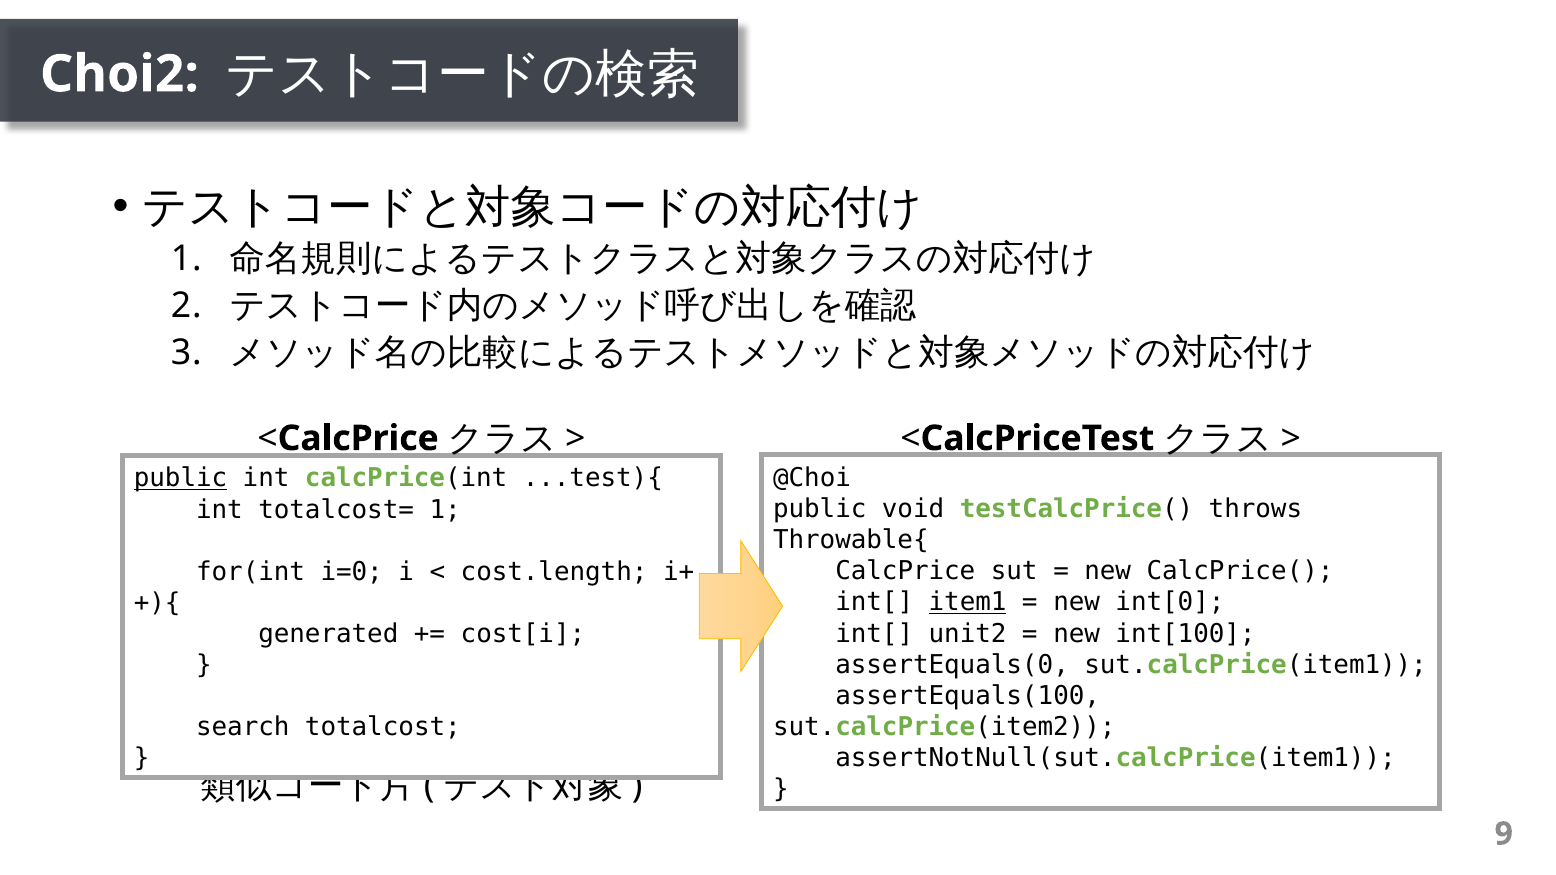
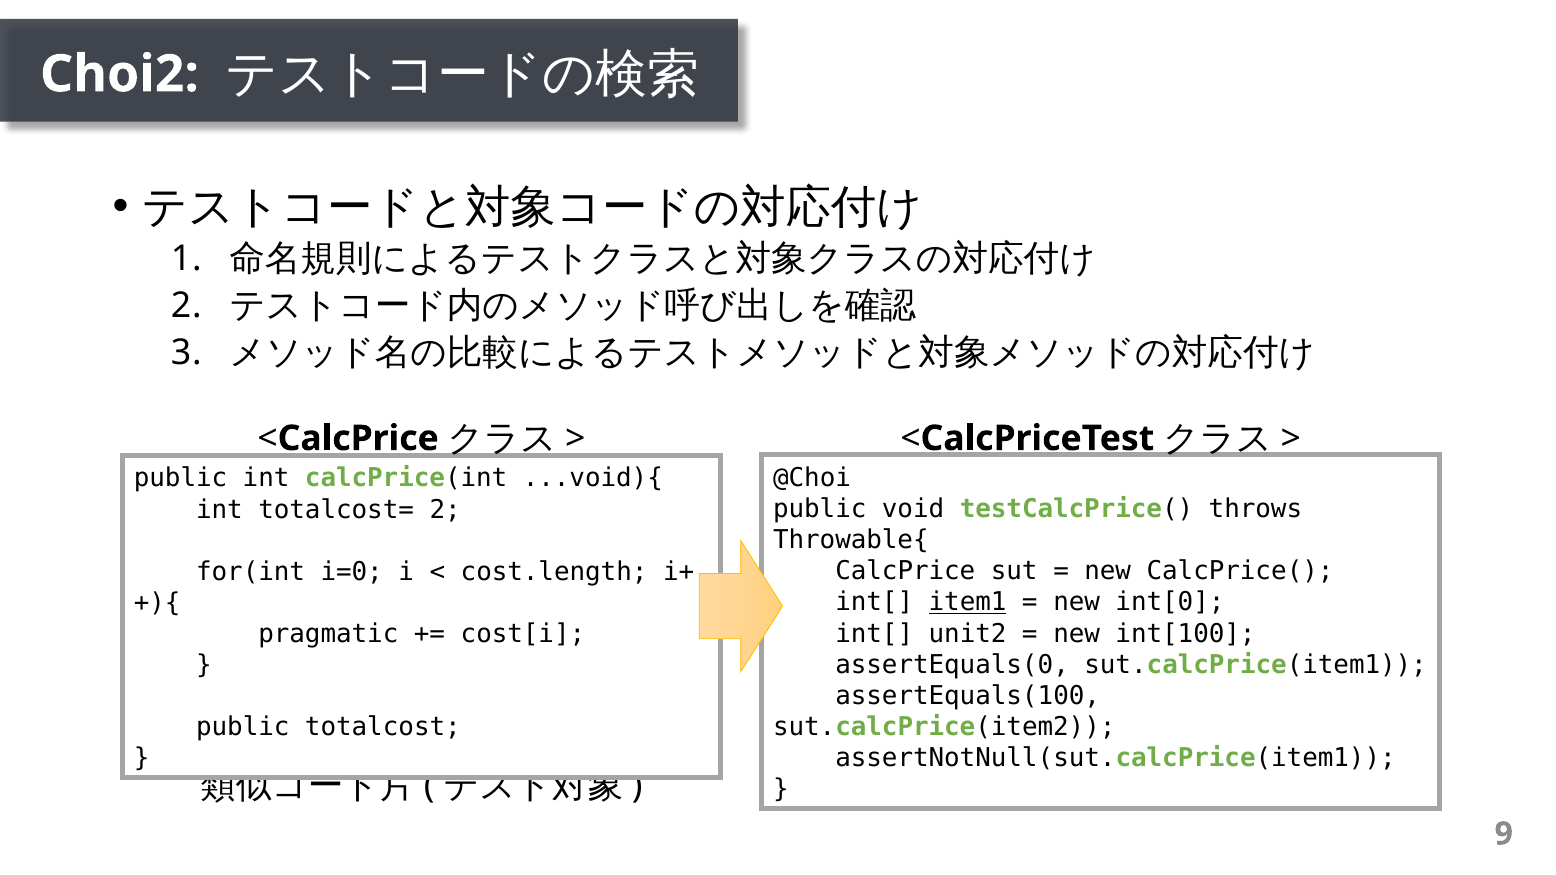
public underline: present -> none (181, 479)
...test){: ...test){ -> ...void){ (593, 479)
totalcost= 1: 1 -> 2 (445, 510)
generated: generated -> pragmatic (328, 634)
search: search -> public (243, 727)
